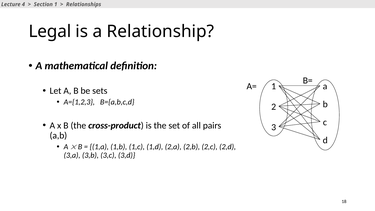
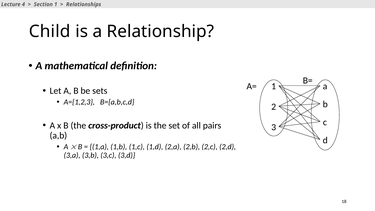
Legal: Legal -> Child (50, 32)
